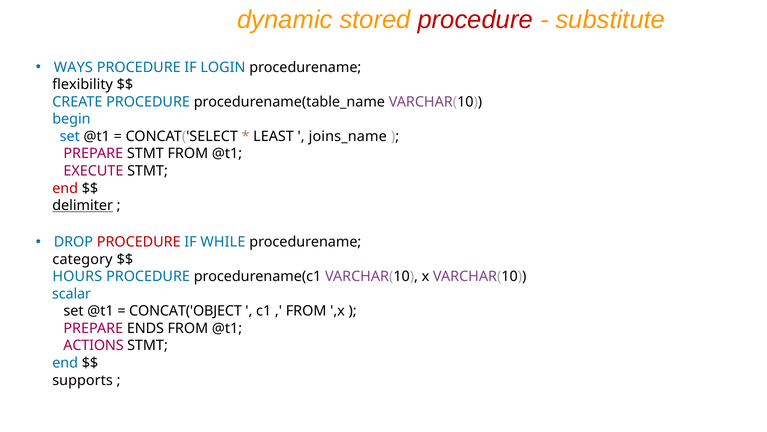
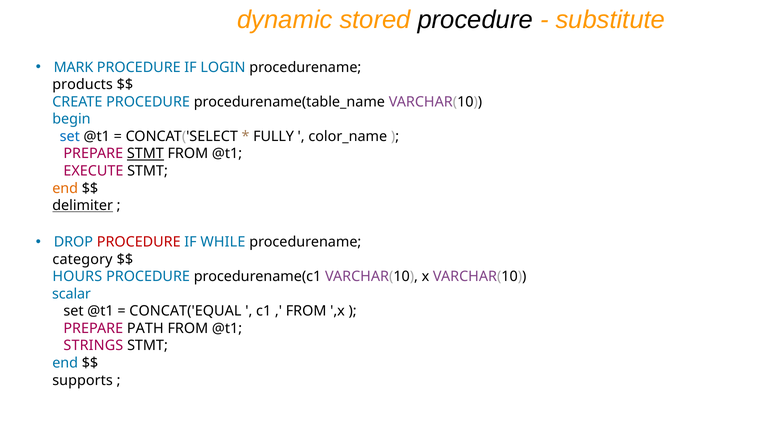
procedure colour: red -> black (475, 20)
WAYS: WAYS -> MARK (73, 67)
flexibility: flexibility -> products (83, 84)
LEAST: LEAST -> FULLY (274, 136)
joins_name: joins_name -> color_name (348, 136)
STMT underline: none -> present (145, 153)
end colour: red -> orange (65, 188)
CONCAT('OBJECT: CONCAT('OBJECT -> CONCAT('EQUAL (185, 311)
ENDS: ENDS -> PATH (145, 328)
ACTIONS: ACTIONS -> STRINGS (93, 345)
